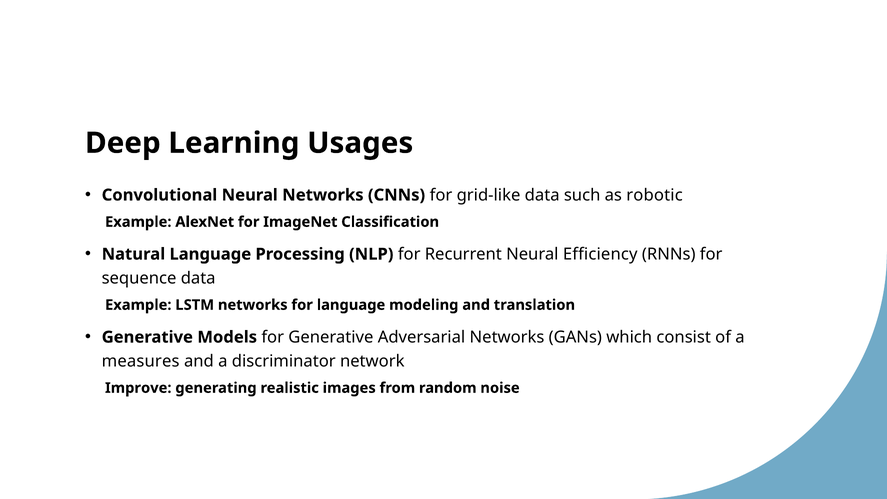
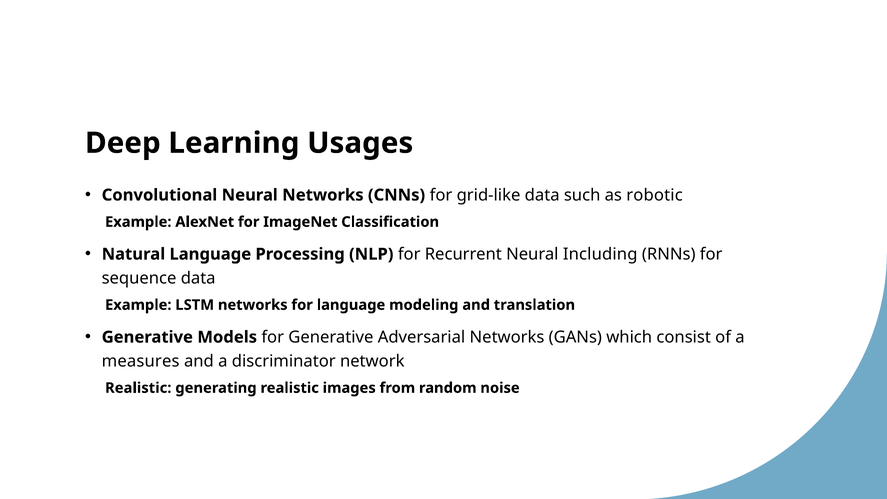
Efficiency: Efficiency -> Including (600, 254)
Improve: Improve -> Realistic (138, 388)
